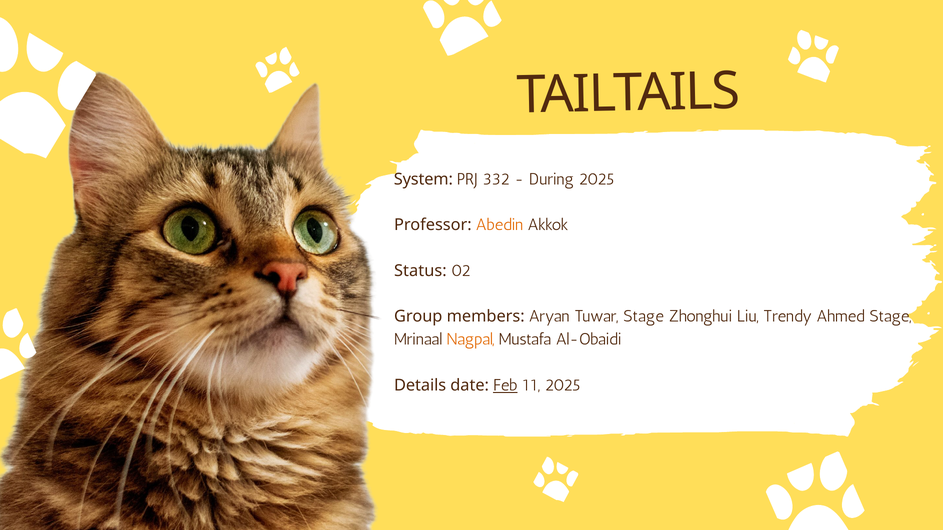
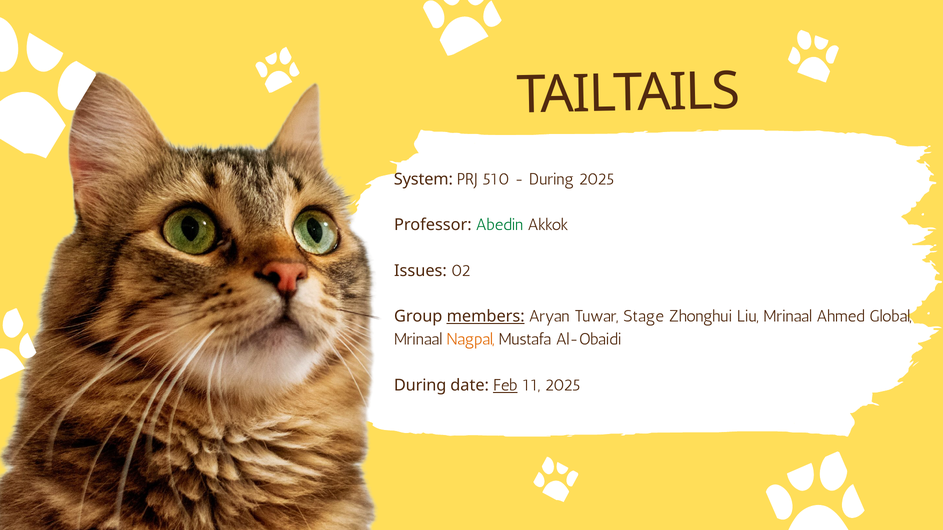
332: 332 -> 510 (496, 179)
Abedin colour: orange -> green (500, 225)
Status: Status -> Issues (420, 271)
members underline: none -> present (486, 317)
Liu Trendy: Trendy -> Mrinaal (788, 317)
Ahmed Stage: Stage -> Global (890, 317)
Details: Details -> During (420, 386)
